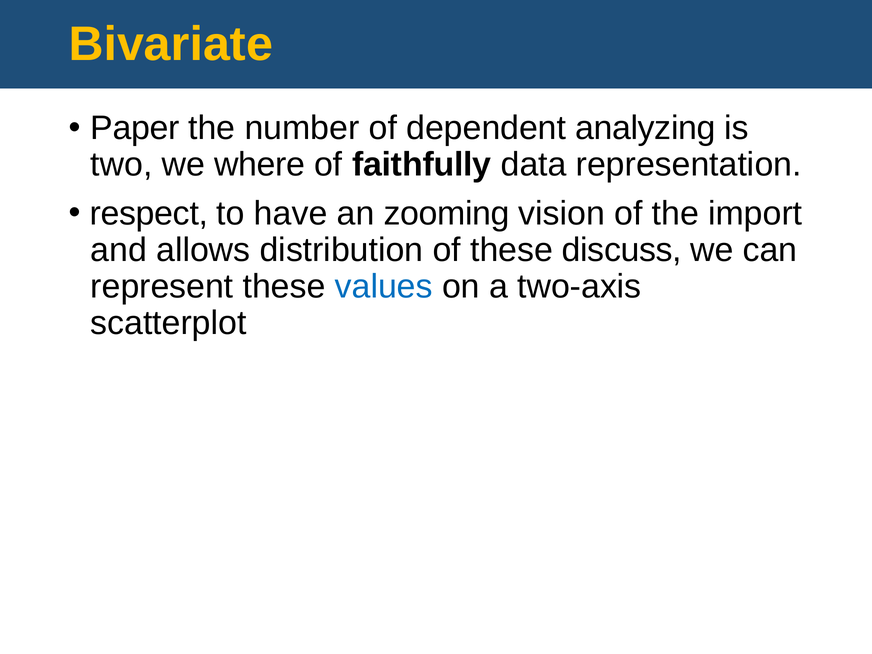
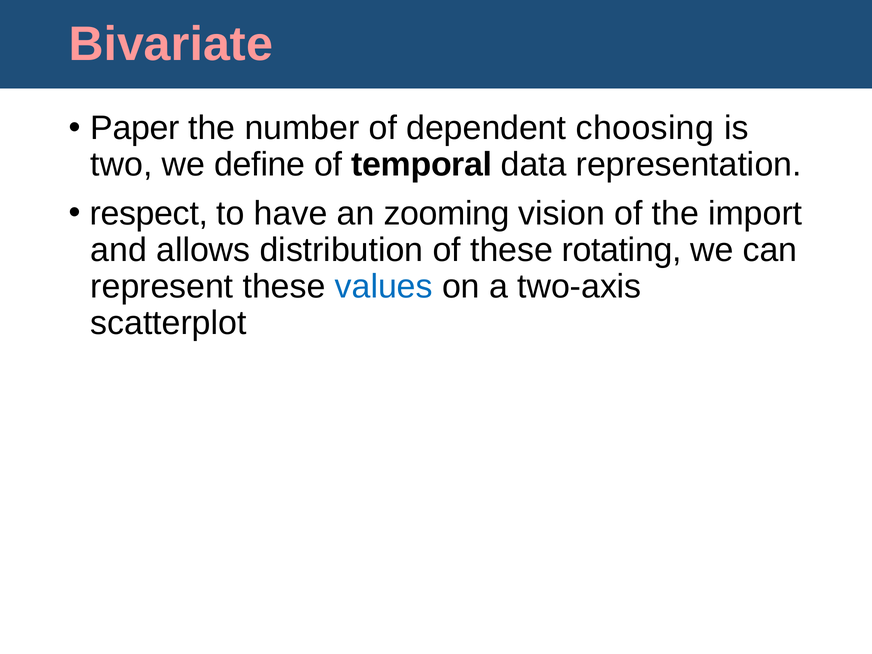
Bivariate colour: yellow -> pink (171, 45)
analyzing: analyzing -> choosing (645, 128)
where: where -> define (260, 165)
faithfully: faithfully -> temporal (422, 165)
discuss: discuss -> rotating (622, 250)
